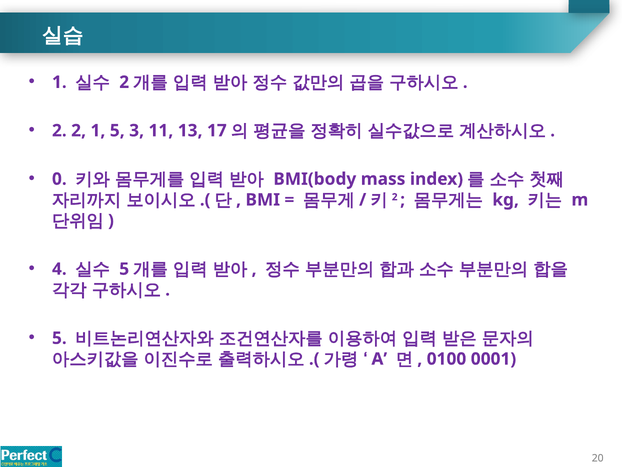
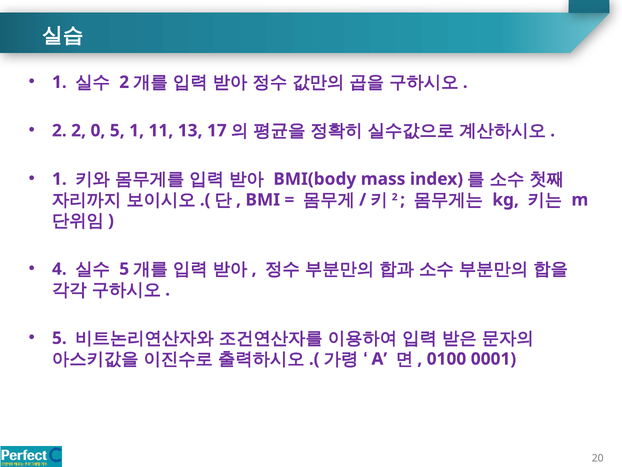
2 1: 1 -> 0 (98, 130)
5 3: 3 -> 1 (137, 130)
0: 0 -> 1 (59, 179)
